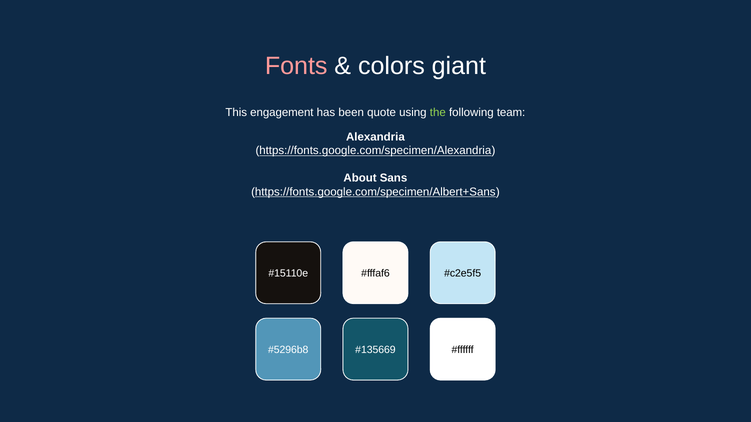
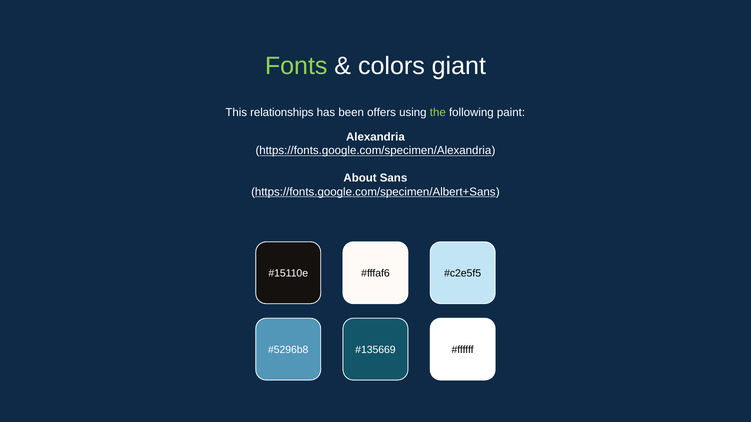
Fonts colour: pink -> light green (296, 66)
engagement: engagement -> relationships (282, 113)
quote: quote -> offers (382, 113)
team: team -> paint (511, 113)
